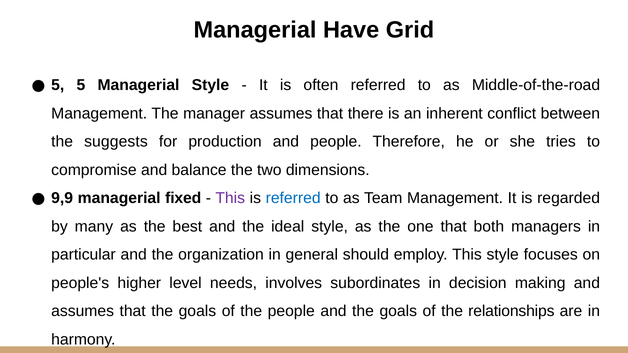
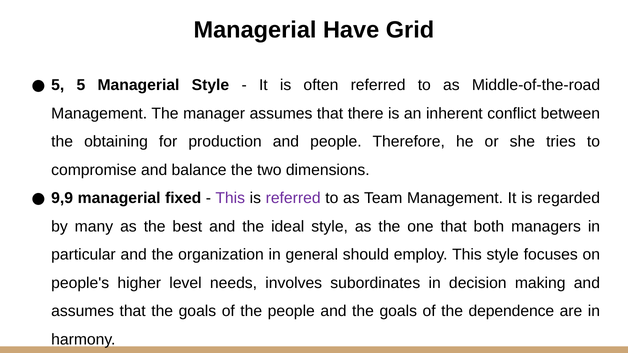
suggests: suggests -> obtaining (116, 142)
referred colour: blue -> purple (293, 198)
relationships: relationships -> dependence (511, 311)
